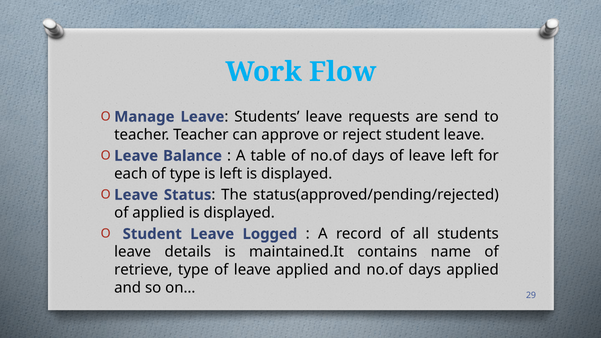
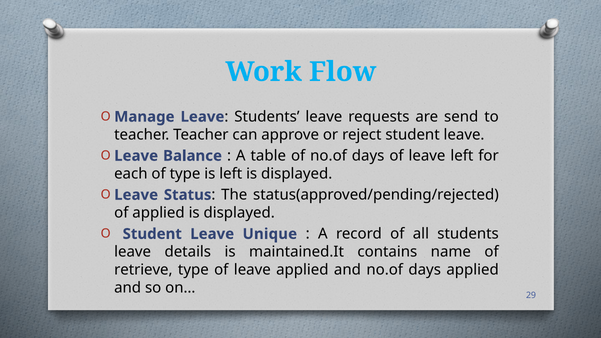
Logged: Logged -> Unique (270, 234)
